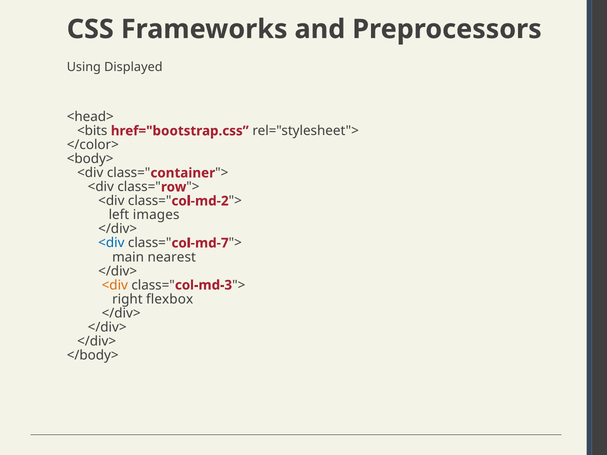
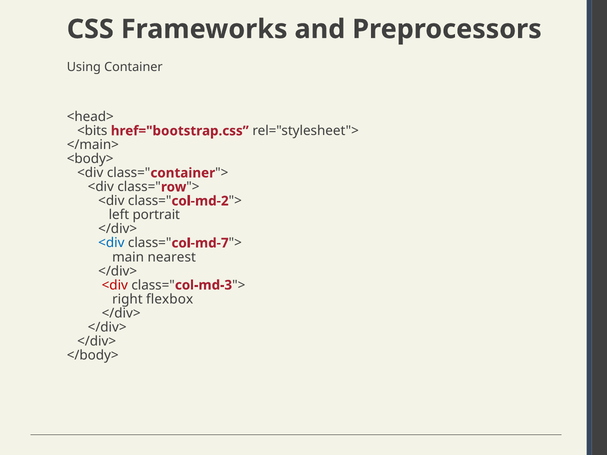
Displayed: Displayed -> Container (133, 67)
</color>: </color> -> </main> (93, 145)
images: images -> portrait (156, 215)
<div colour: orange -> red (115, 285)
